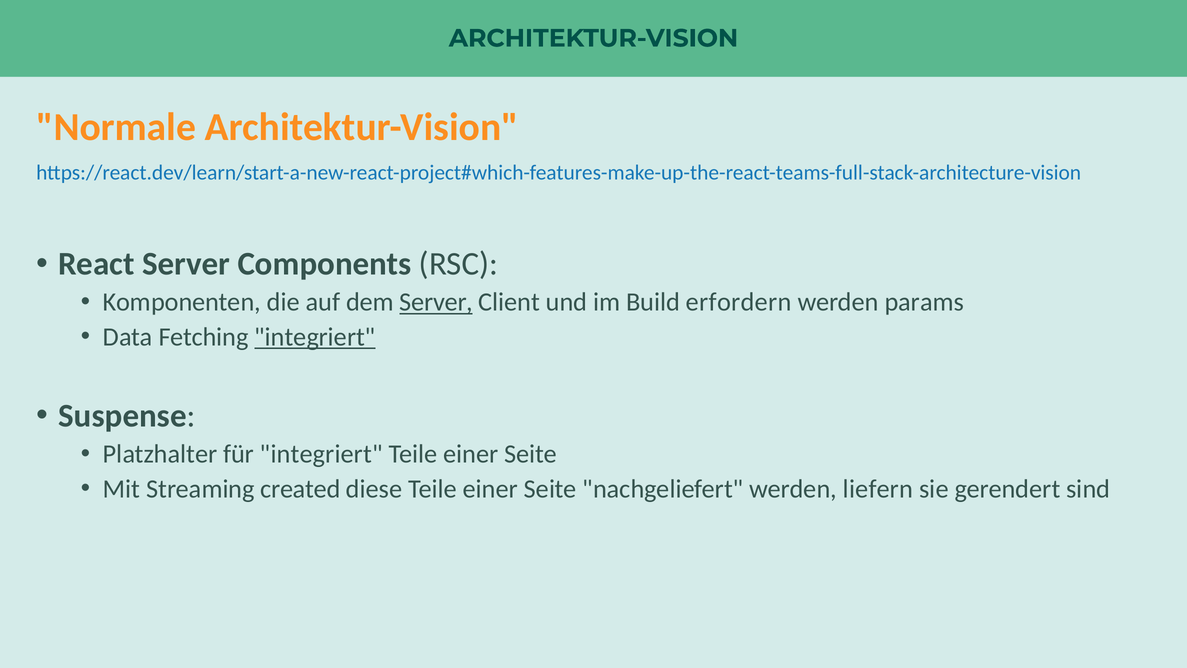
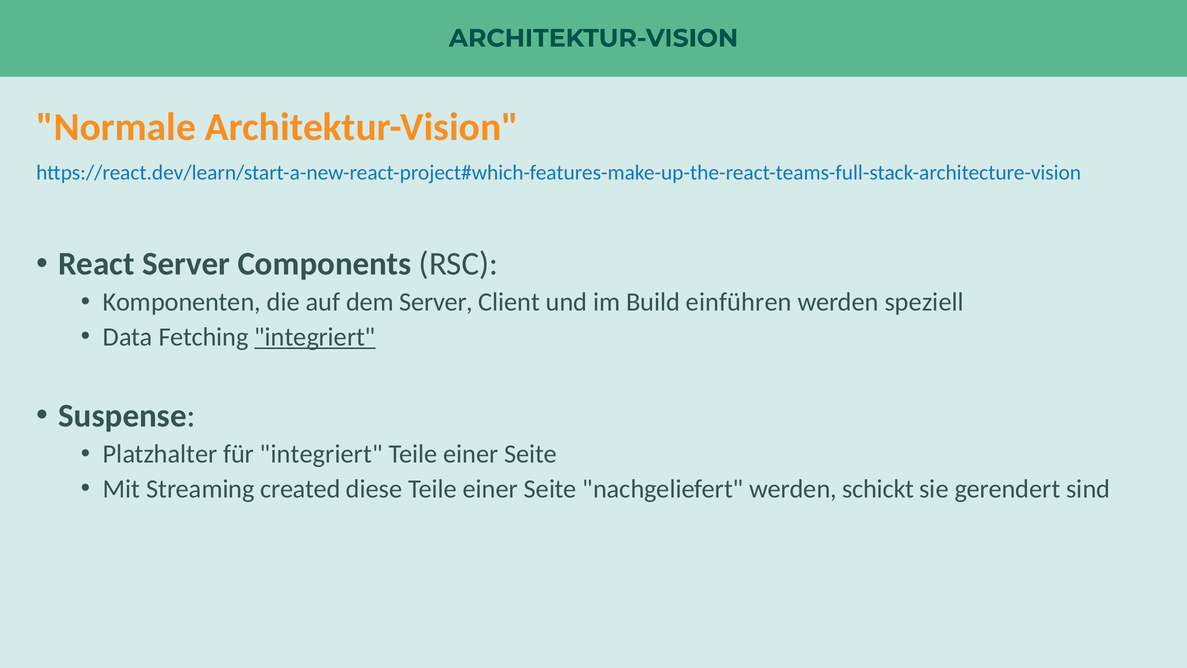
Server underline: present -> none (436, 302)
erfordern: erfordern -> einführen (739, 302)
params: params -> speziell (924, 302)
liefern: liefern -> schickt (878, 489)
